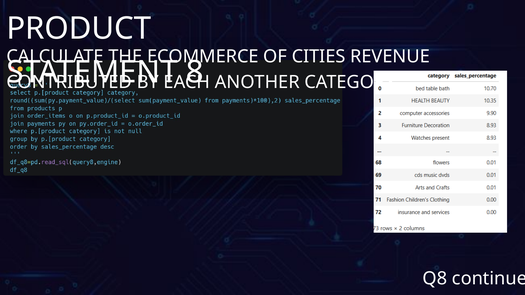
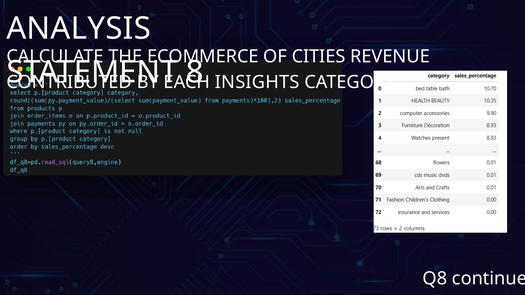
PRODUCT: PRODUCT -> ANALYSIS (79, 29)
ANOTHER: ANOTHER -> INSIGHTS (257, 82)
